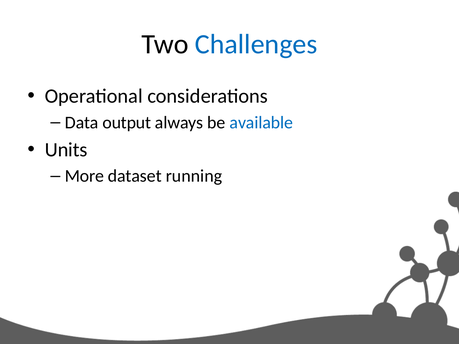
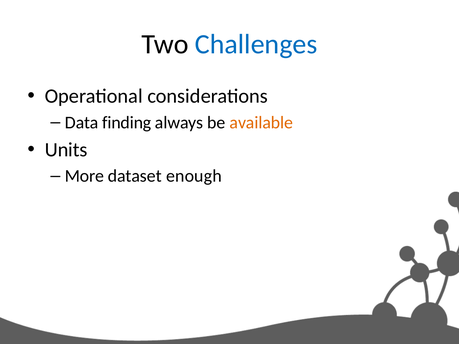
output: output -> finding (127, 123)
available colour: blue -> orange (261, 123)
running: running -> enough (194, 176)
